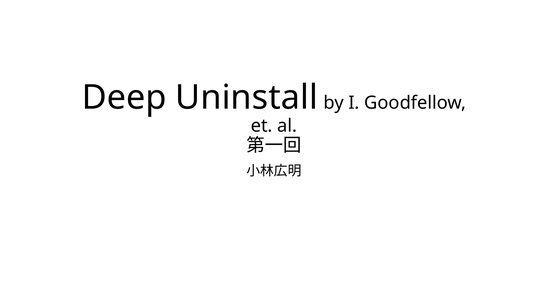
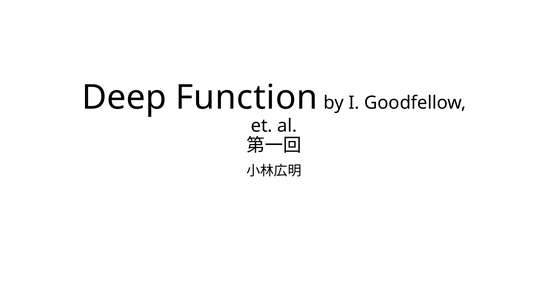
Uninstall: Uninstall -> Function (247, 98)
